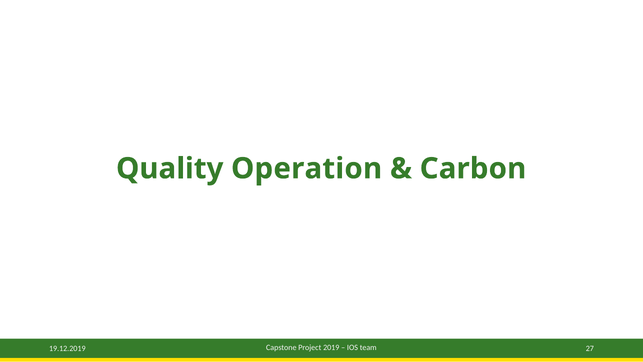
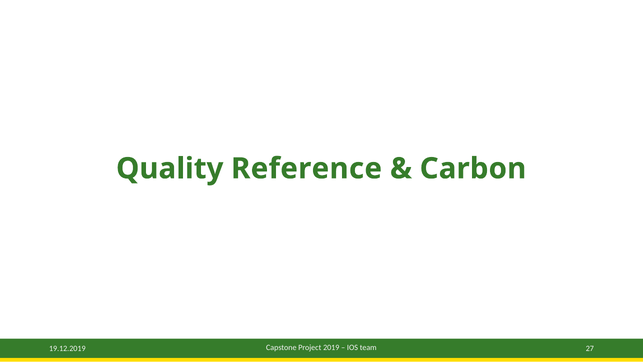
Operation: Operation -> Reference (307, 168)
